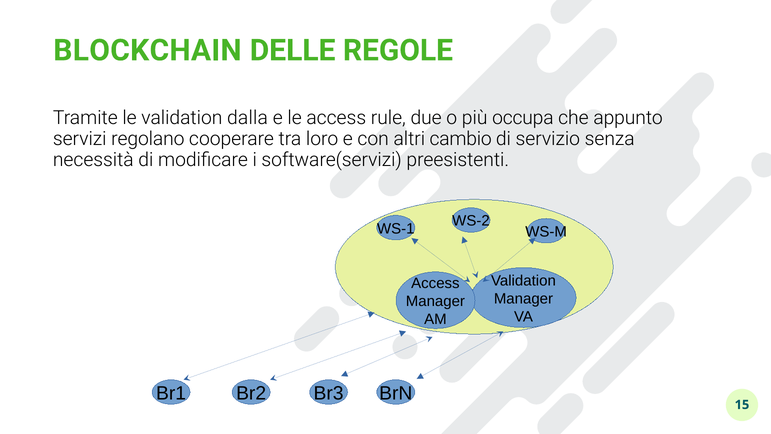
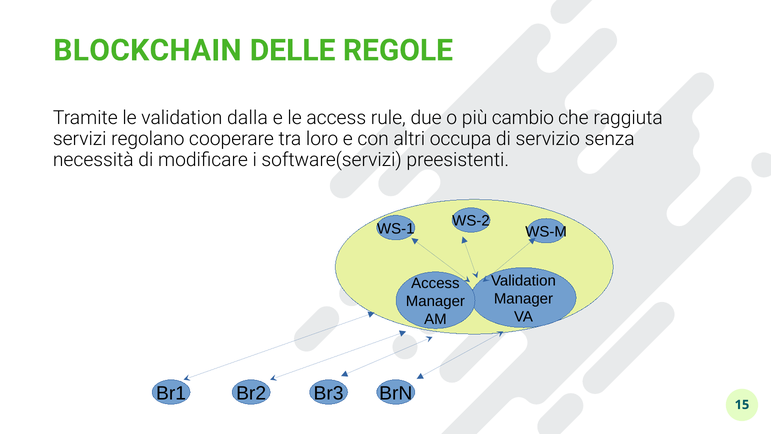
occupa: occupa -> cambio (523, 118)
appunto: appunto -> raggiuta (628, 118)
cambio: cambio -> occupa (461, 139)
